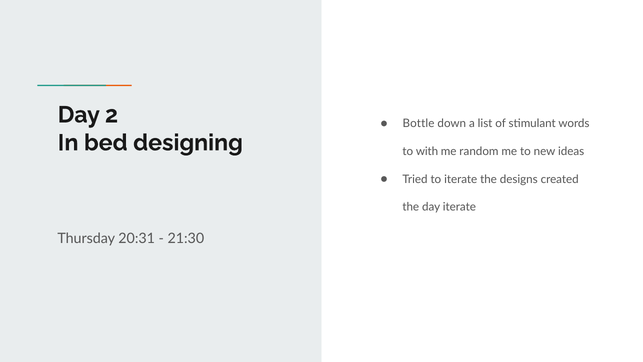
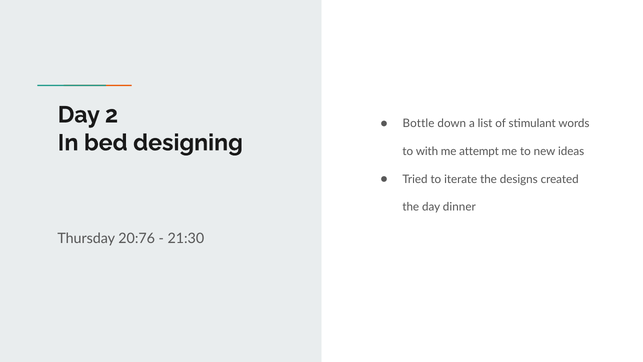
random: random -> attempt (479, 151)
day iterate: iterate -> dinner (459, 207)
20:31: 20:31 -> 20:76 (137, 238)
